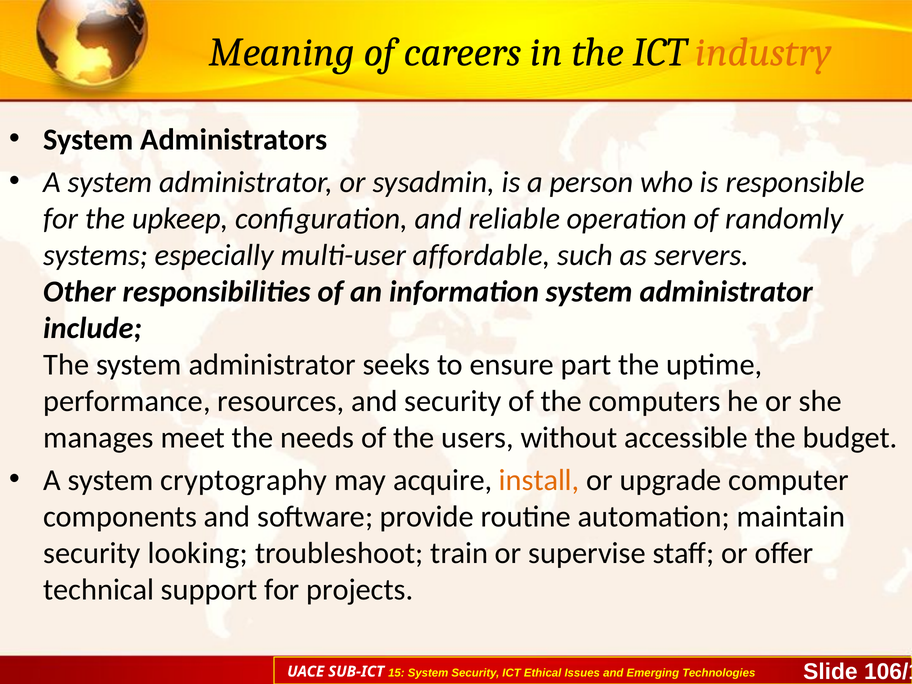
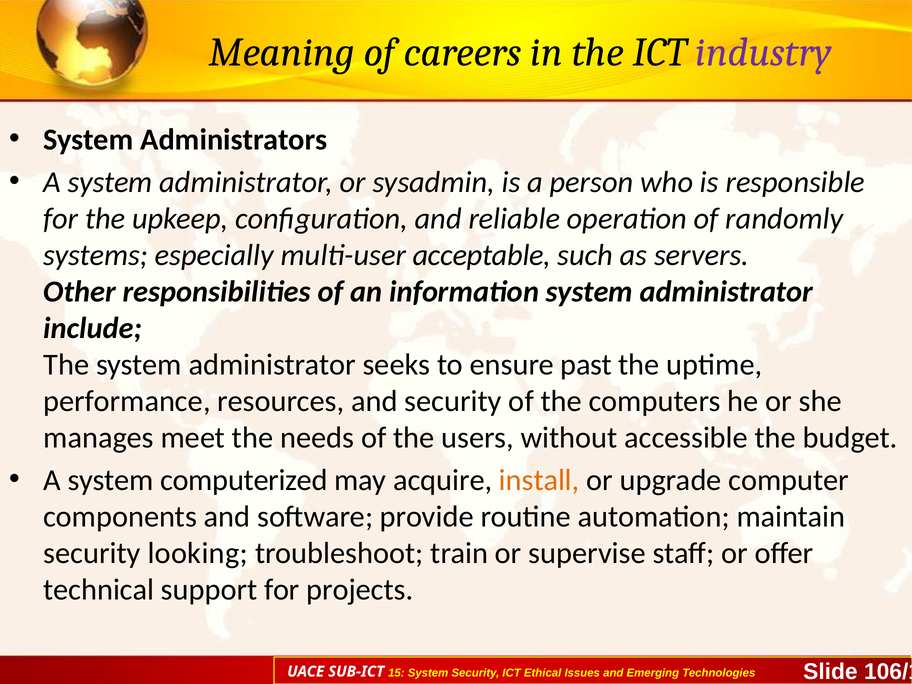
industry colour: orange -> purple (764, 52)
affordable: affordable -> acceptable (482, 255)
part: part -> past (586, 365)
cryptography: cryptography -> computerized (244, 480)
